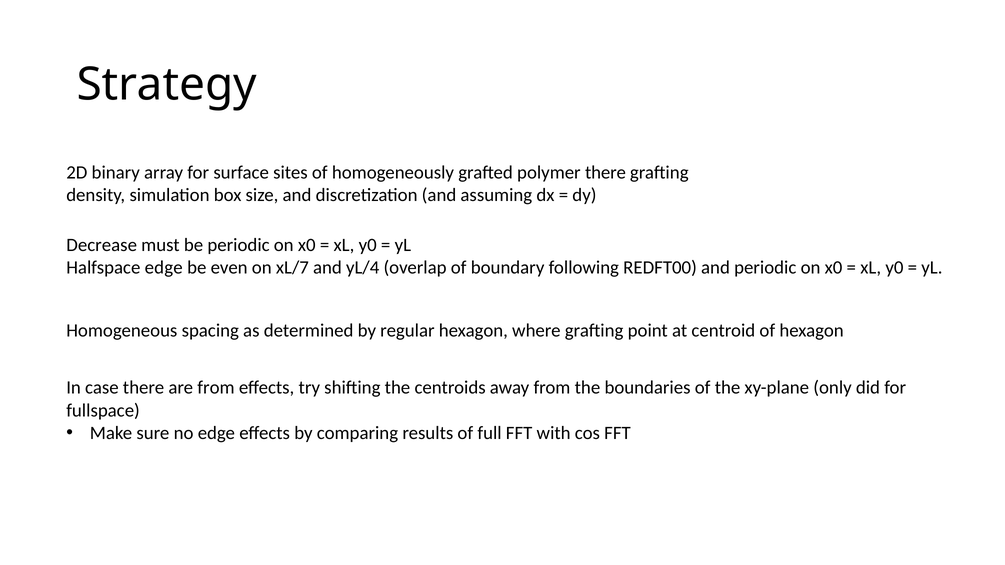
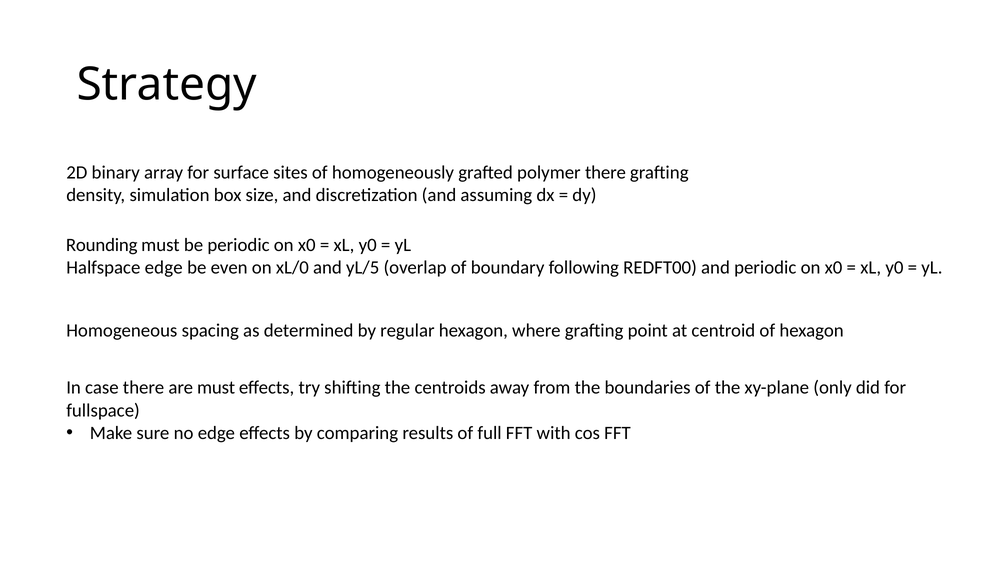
Decrease: Decrease -> Rounding (102, 245)
xL/7: xL/7 -> xL/0 (292, 268)
yL/4: yL/4 -> yL/5 (363, 268)
are from: from -> must (216, 388)
